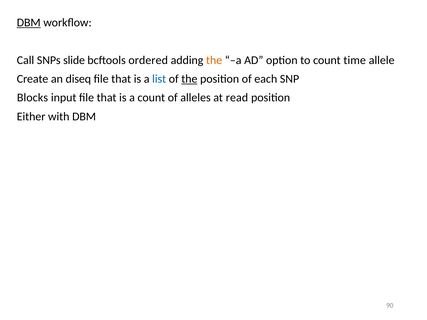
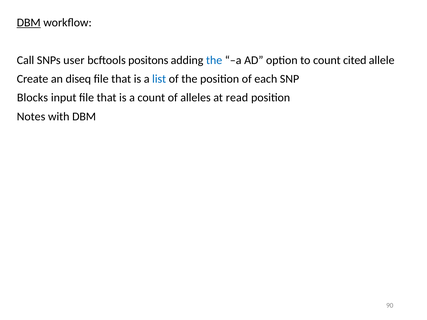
slide: slide -> user (74, 60)
ordered: ordered -> positons (148, 60)
the colour: orange -> blue (214, 60)
time: time -> cited (355, 60)
the underline: present -> none (189, 79)
Either: Either -> Notes (31, 117)
